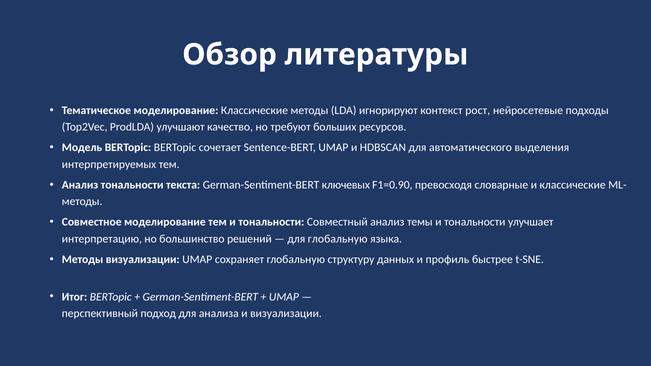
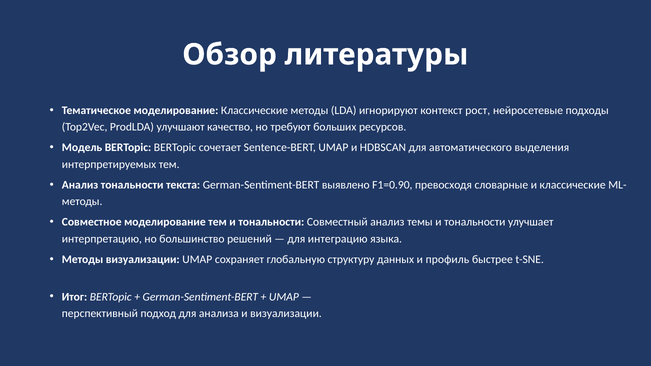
ключевых: ключевых -> выявлено (346, 185)
для глобальную: глобальную -> интеграцию (338, 239)
